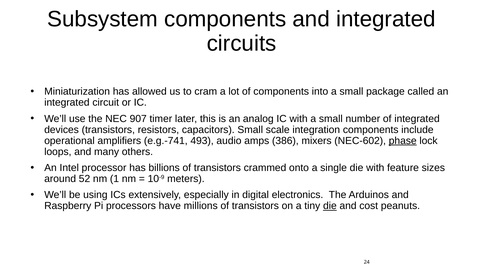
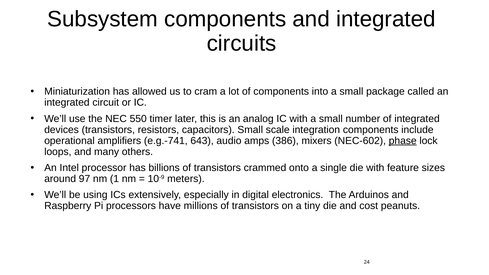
907: 907 -> 550 (138, 119)
493: 493 -> 643 (202, 141)
52: 52 -> 97 (85, 179)
die underline: present -> none (330, 206)
